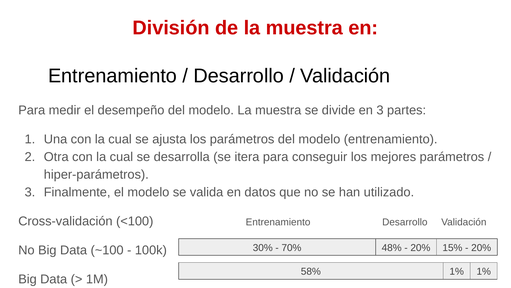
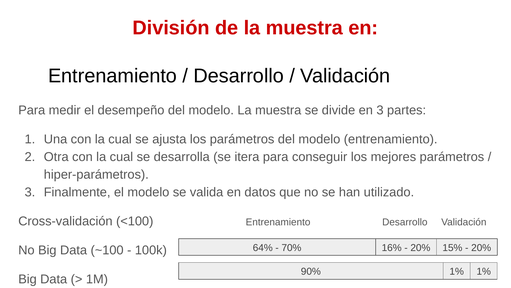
30%: 30% -> 64% (263, 247)
48%: 48% -> 16% (392, 247)
58%: 58% -> 90% (311, 271)
